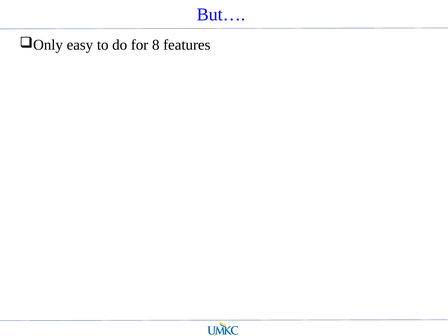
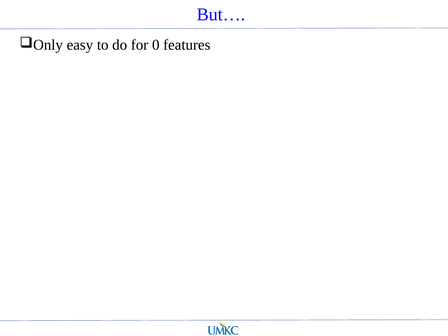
8: 8 -> 0 (156, 45)
